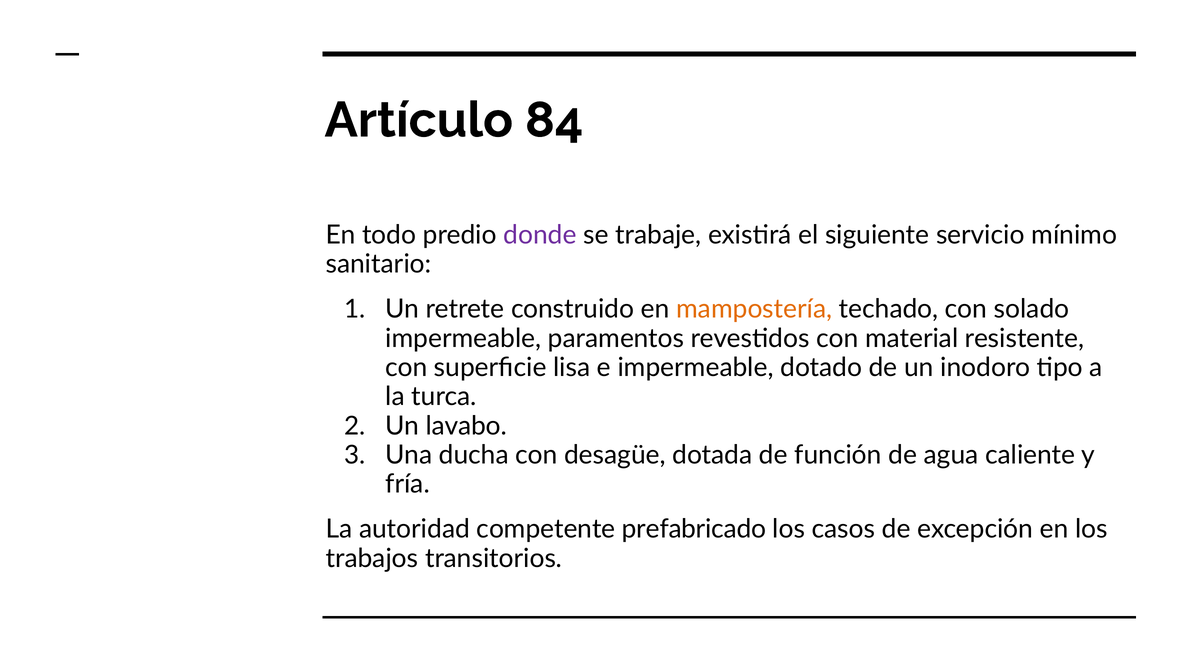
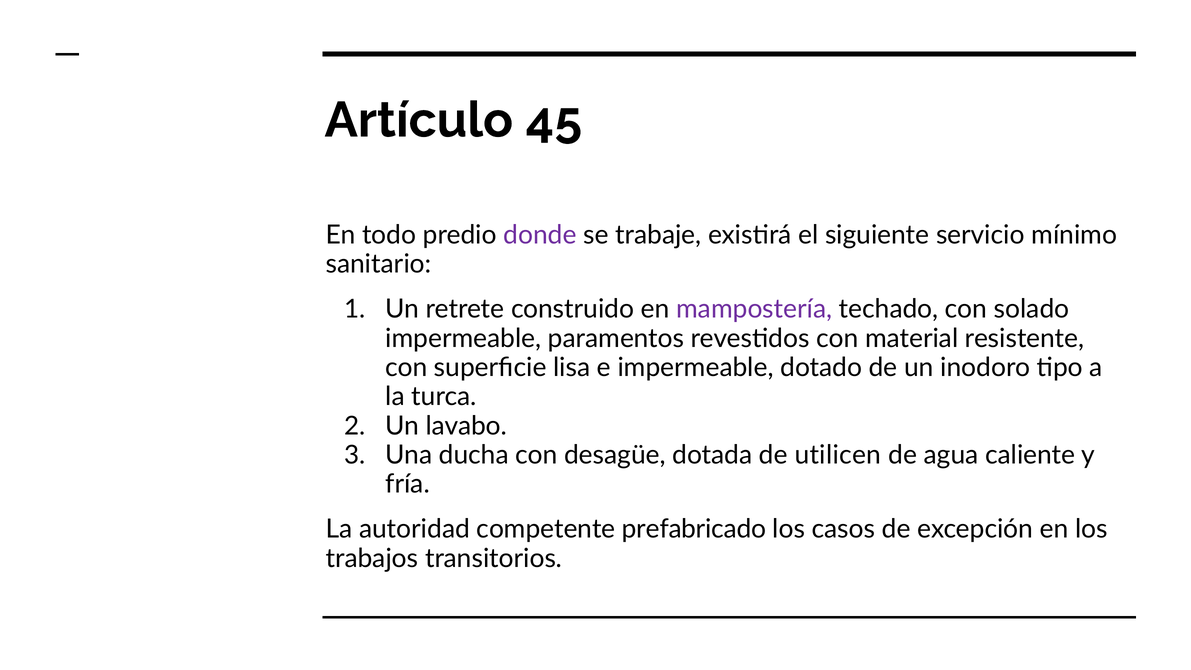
84: 84 -> 45 (554, 120)
mampostería colour: orange -> purple (754, 309)
función: función -> utilicen (838, 455)
